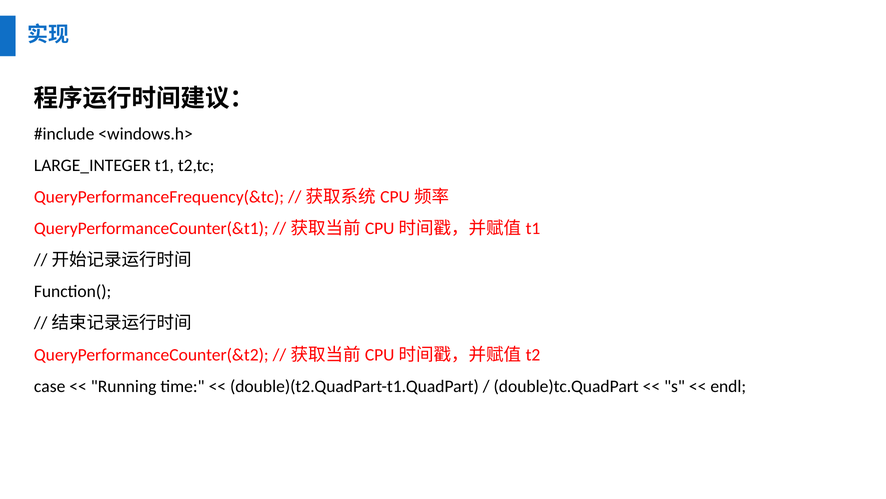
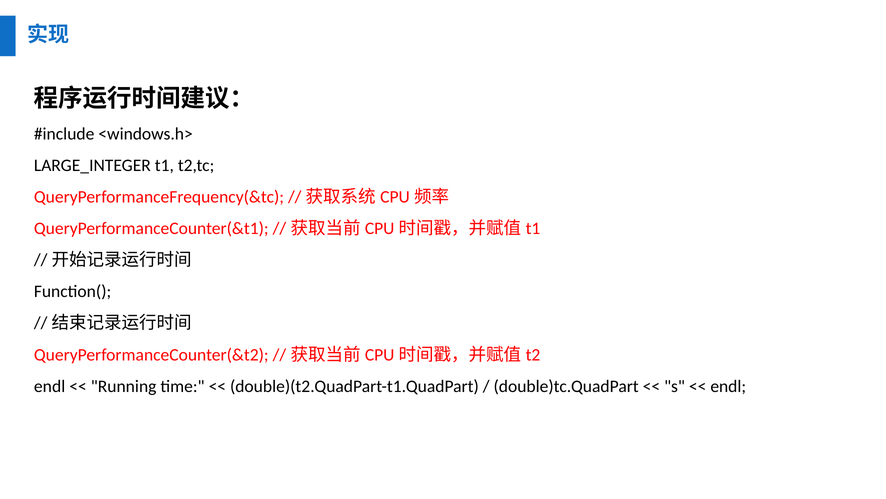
case: case -> endl (50, 386)
